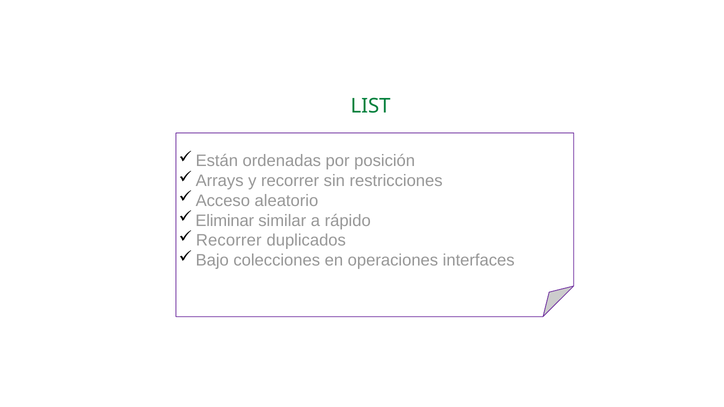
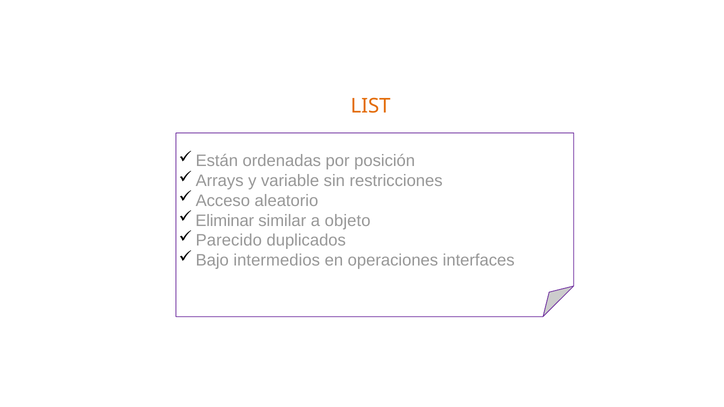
LIST colour: green -> orange (371, 106)
y recorrer: recorrer -> variable (290, 181)
rápido: rápido -> objeto (348, 221)
Recorrer: Recorrer -> Parecido (229, 241)
colecciones: colecciones -> intermedios (277, 261)
